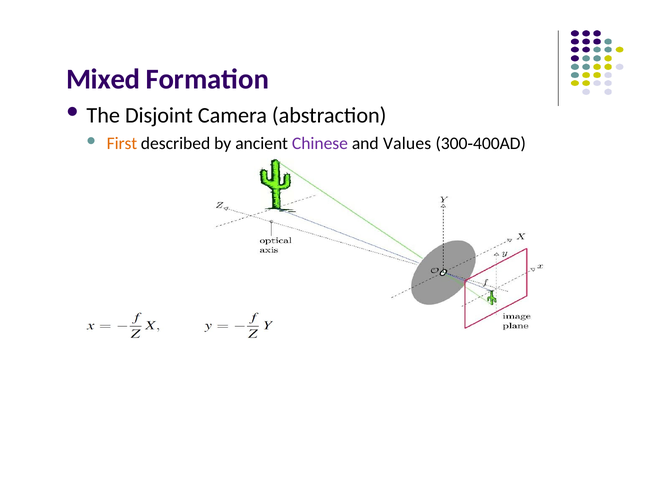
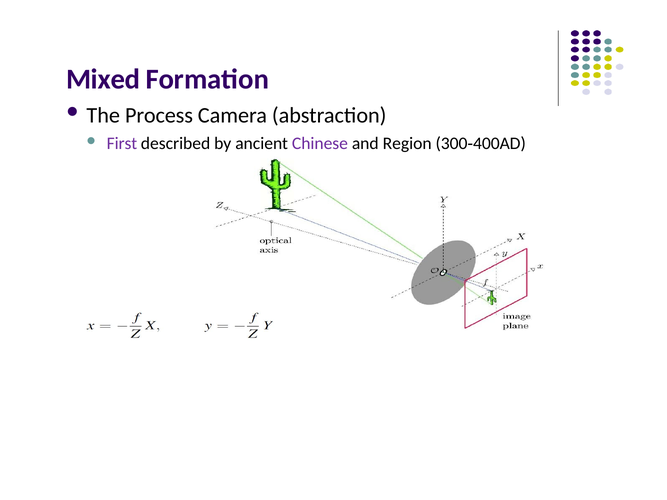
Disjoint: Disjoint -> Process (159, 115)
First colour: orange -> purple (122, 143)
Values: Values -> Region (407, 143)
